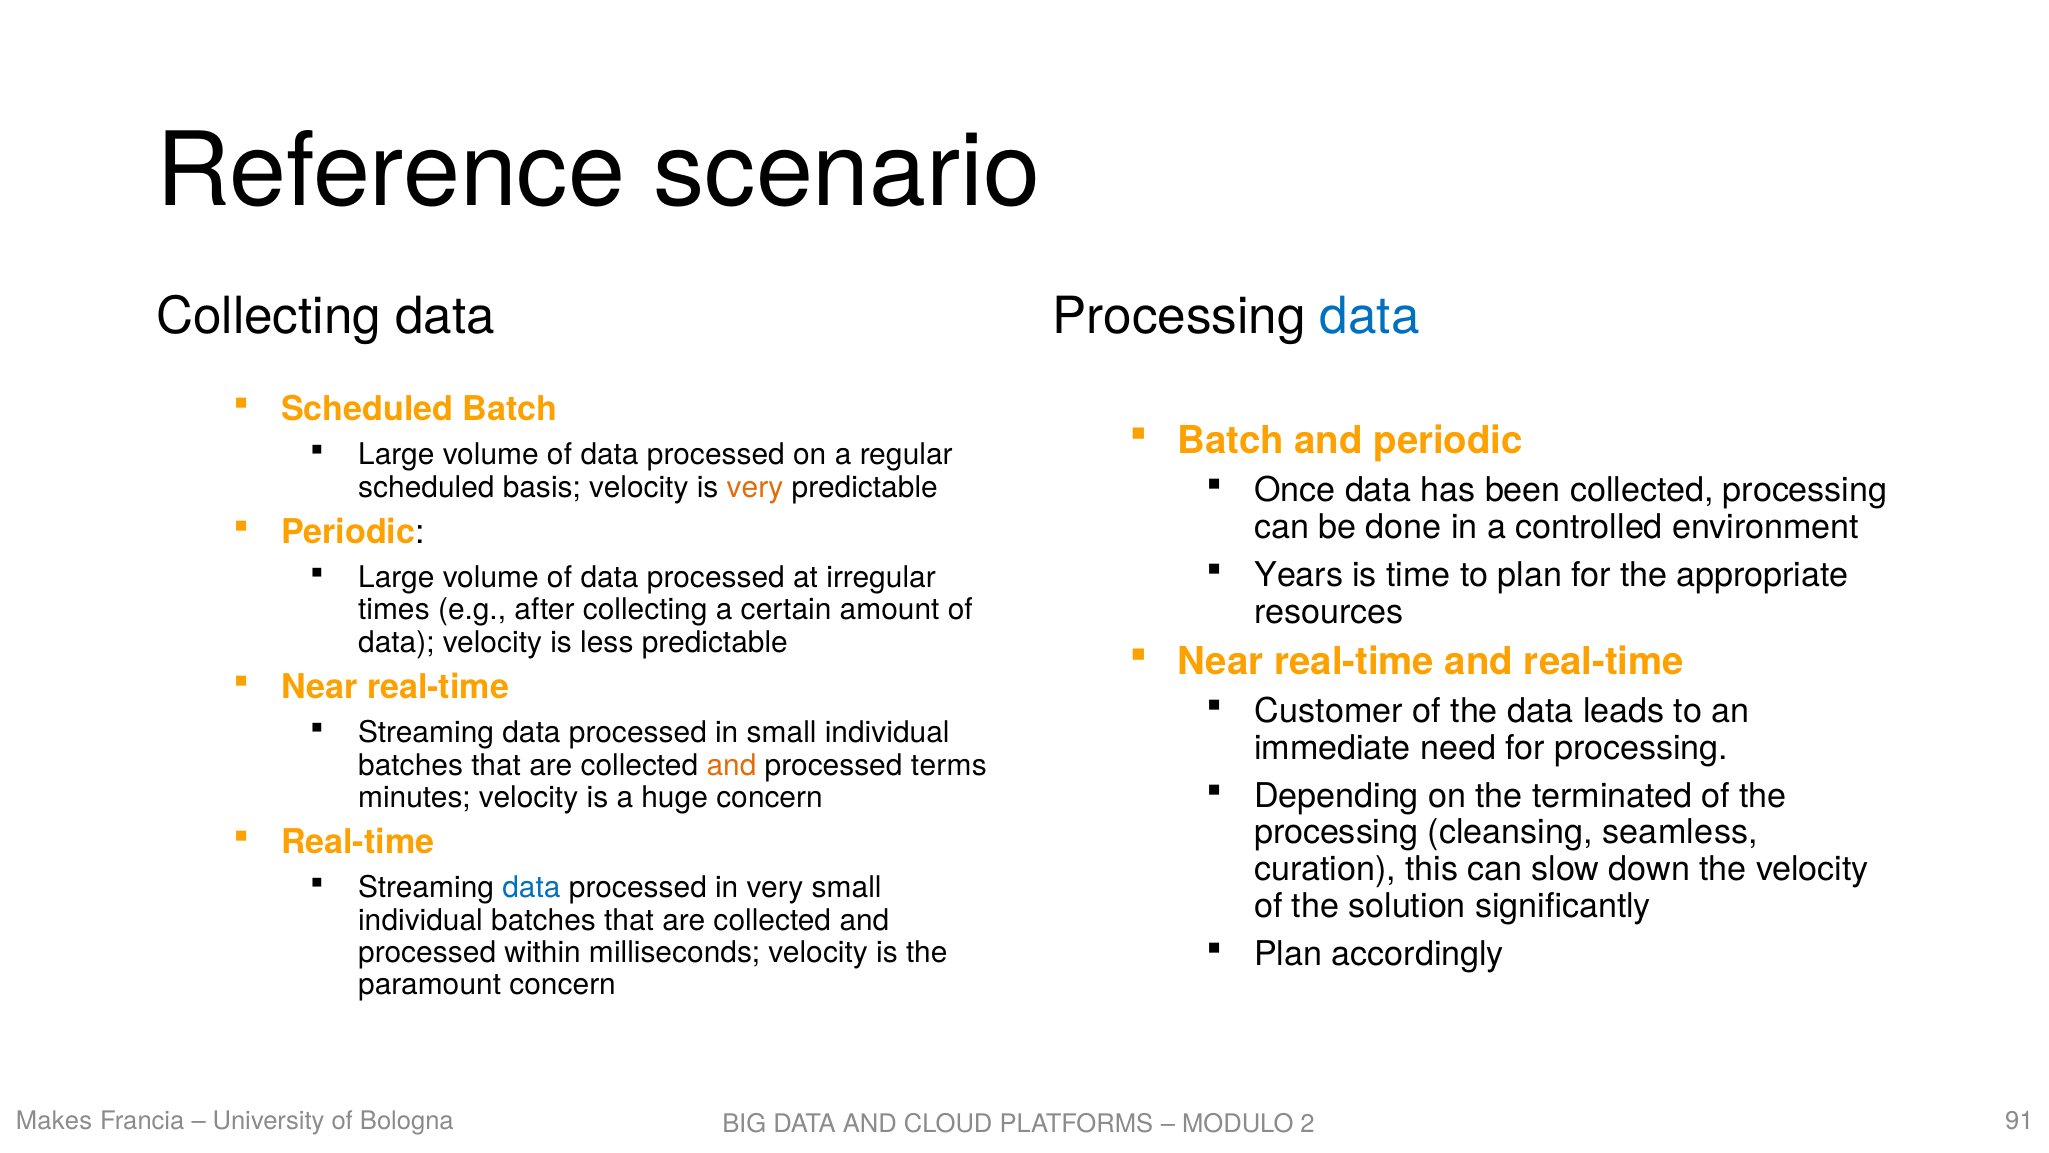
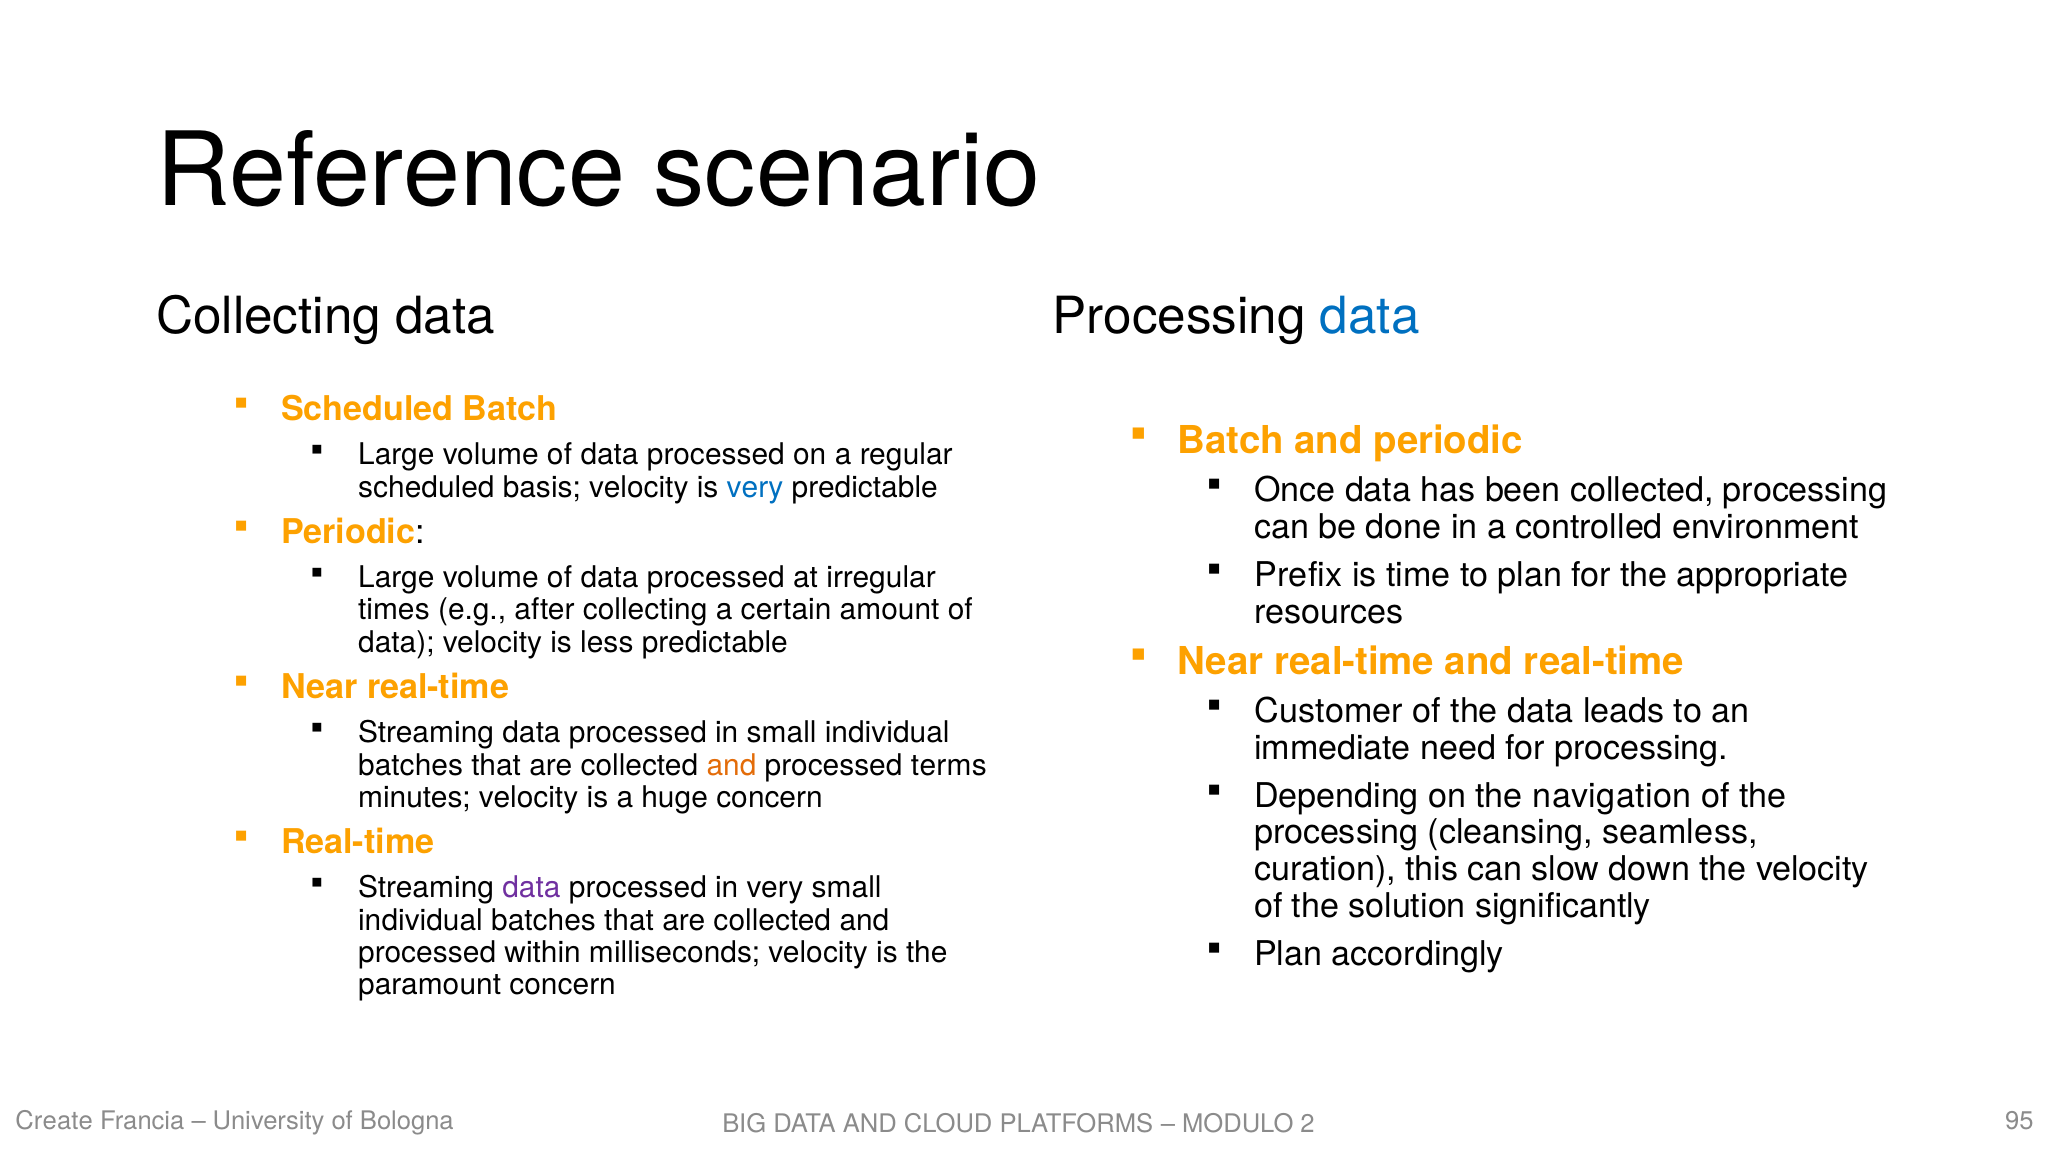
very colour: orange -> blue (755, 487)
Years: Years -> Prefix (1299, 575)
terminated: terminated -> navigation (1612, 796)
data colour: blue -> purple (531, 888)
Makes: Makes -> Create (54, 1121)
91: 91 -> 95 (2019, 1121)
